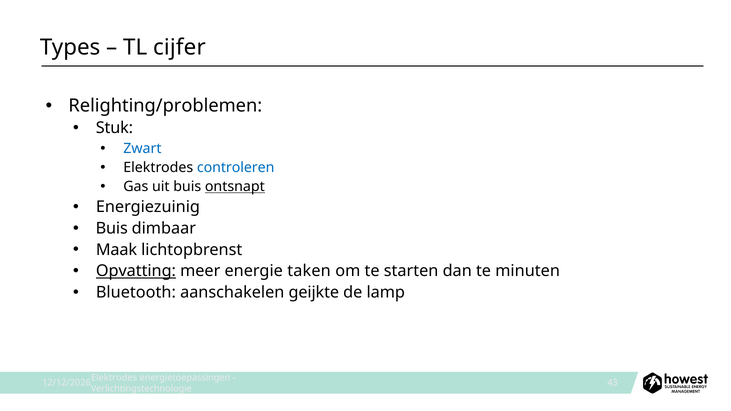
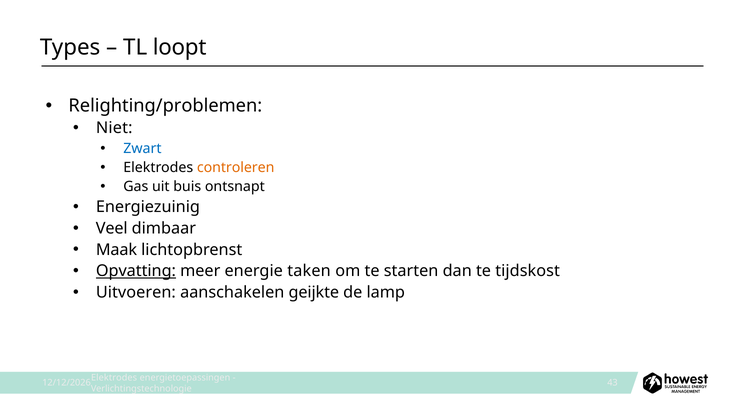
cijfer: cijfer -> loopt (180, 47)
Stuk: Stuk -> Niet (114, 128)
controleren colour: blue -> orange (236, 168)
ontsnapt underline: present -> none (235, 187)
Buis: Buis -> Veel (112, 228)
minuten: minuten -> tijdskost (528, 271)
Bluetooth: Bluetooth -> Uitvoeren (136, 293)
